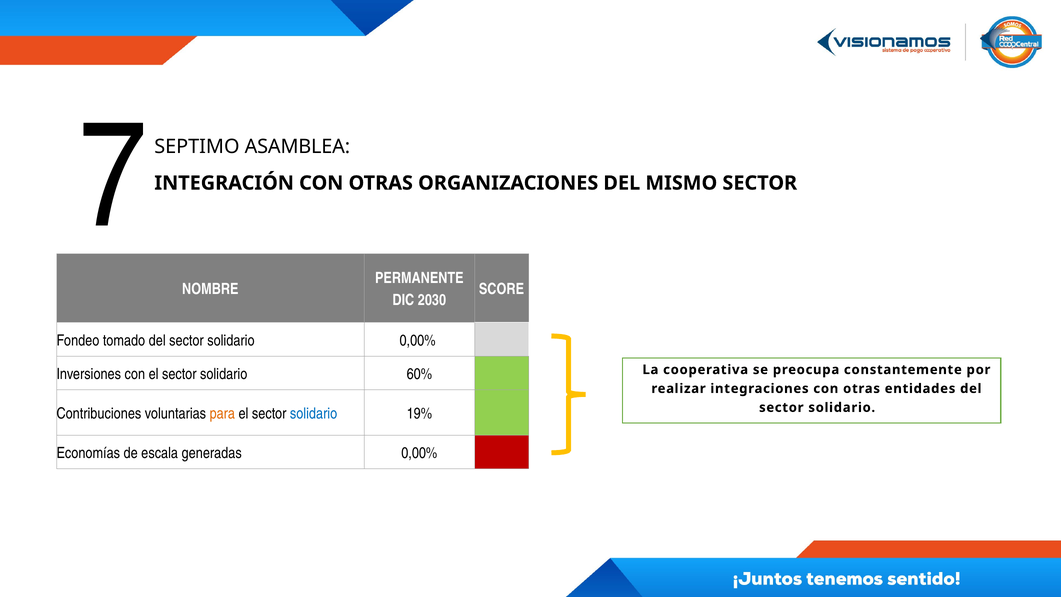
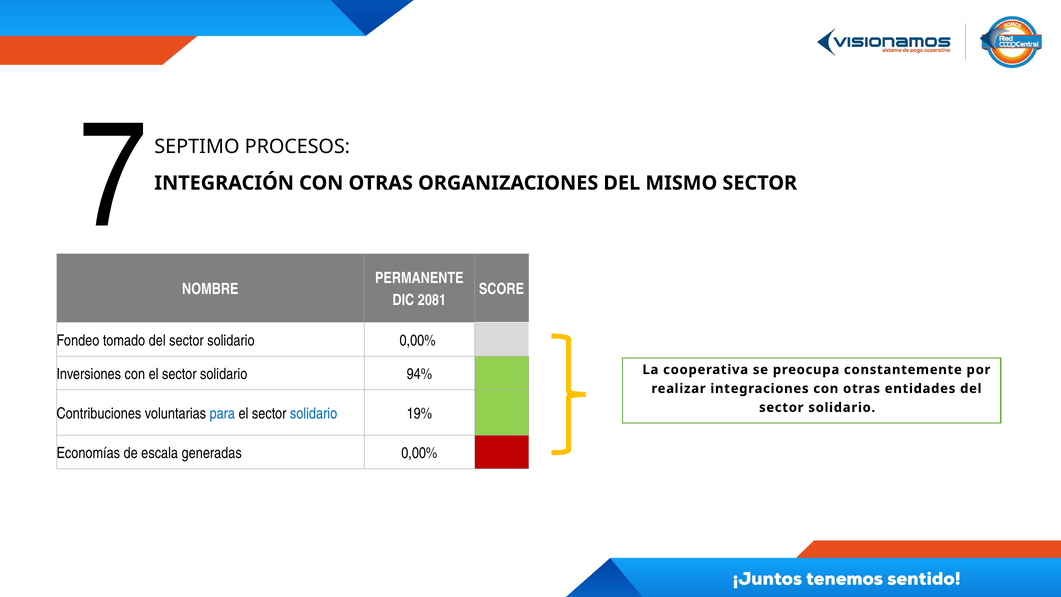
ASAMBLEA: ASAMBLEA -> PROCESOS (297, 147)
2030: 2030 -> 2081 (432, 300)
60%: 60% -> 94% (419, 374)
para colour: orange -> blue (222, 414)
